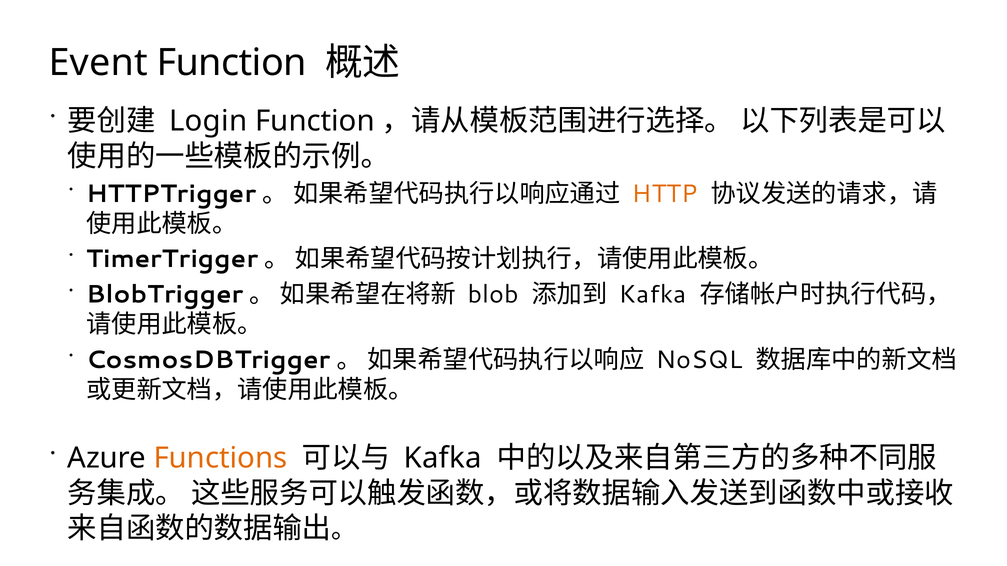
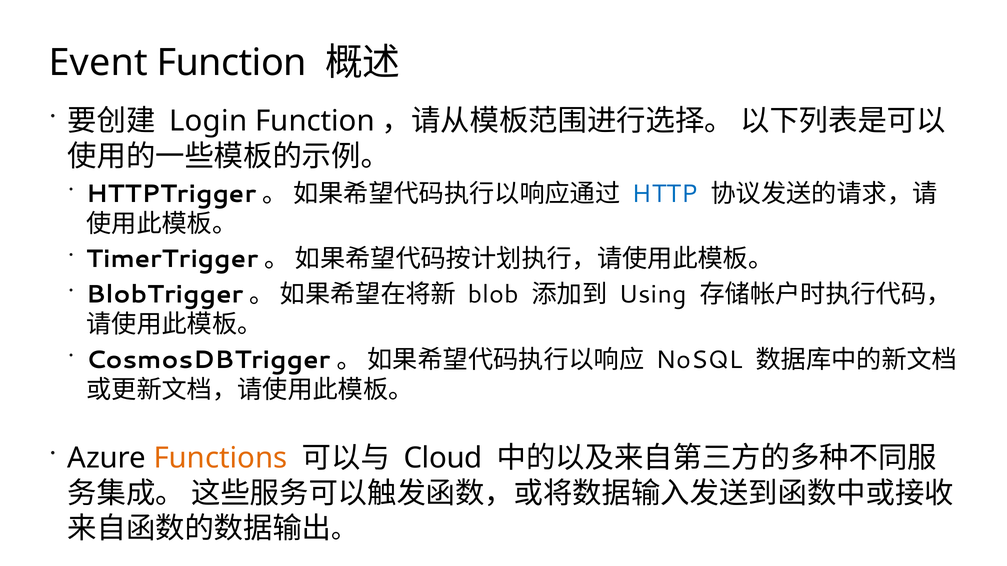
HTTP colour: orange -> blue (665, 194)
Kafka: Kafka -> Using (653, 295)
Kafka: Kafka -> Cloud (443, 459)
